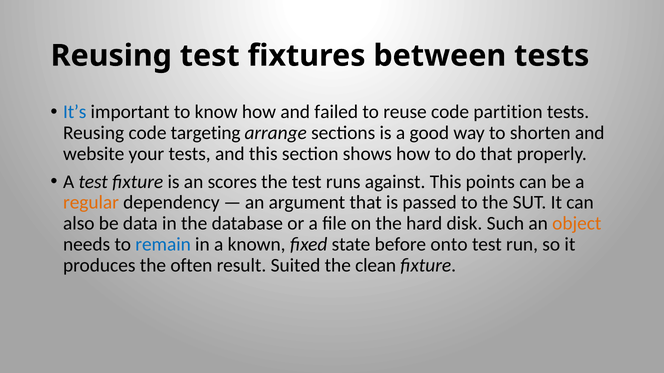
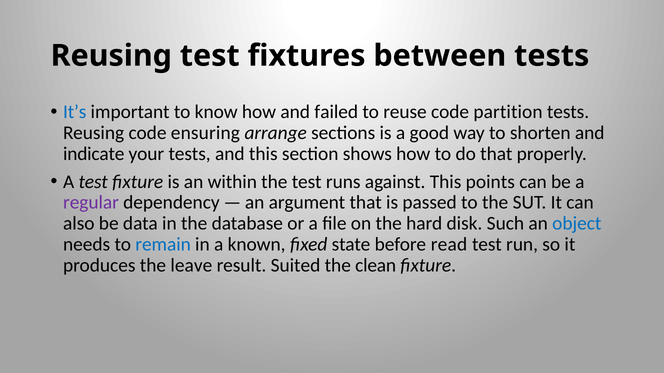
targeting: targeting -> ensuring (205, 133)
website: website -> indicate (94, 154)
scores: scores -> within (232, 182)
regular colour: orange -> purple (91, 203)
object colour: orange -> blue (577, 224)
onto: onto -> read (449, 245)
often: often -> leave (191, 266)
